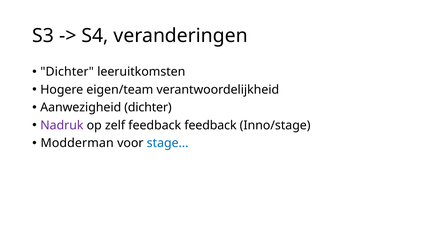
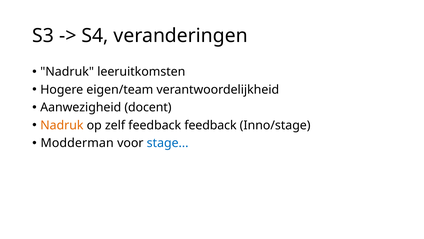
Dichter: Dichter -> Nadruk (67, 72)
Aanwezigheid dichter: dichter -> docent (148, 107)
Nadruk colour: purple -> orange (62, 125)
